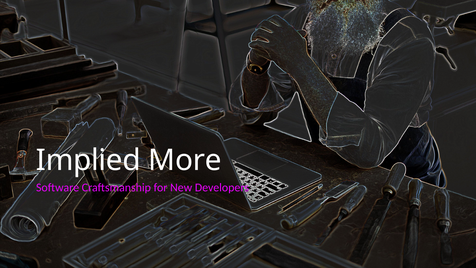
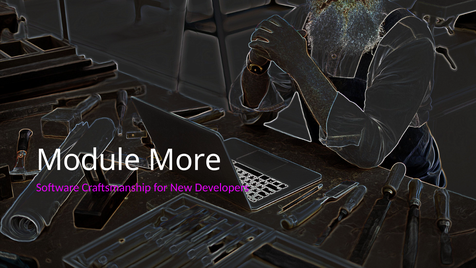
Implied: Implied -> Module (88, 160)
